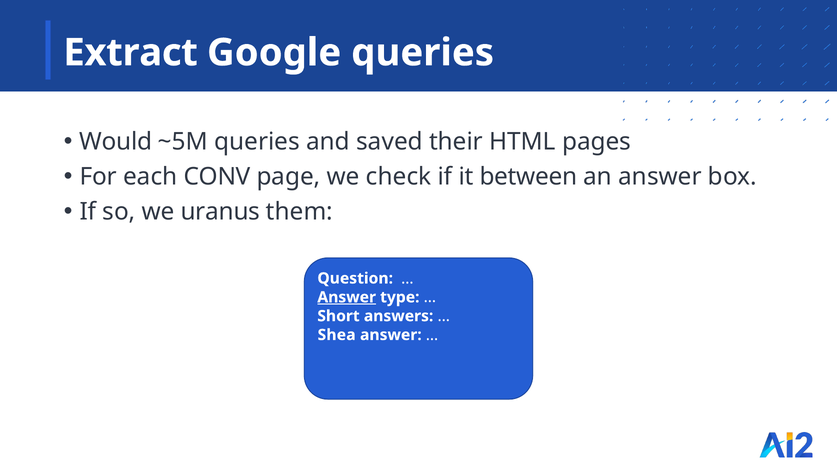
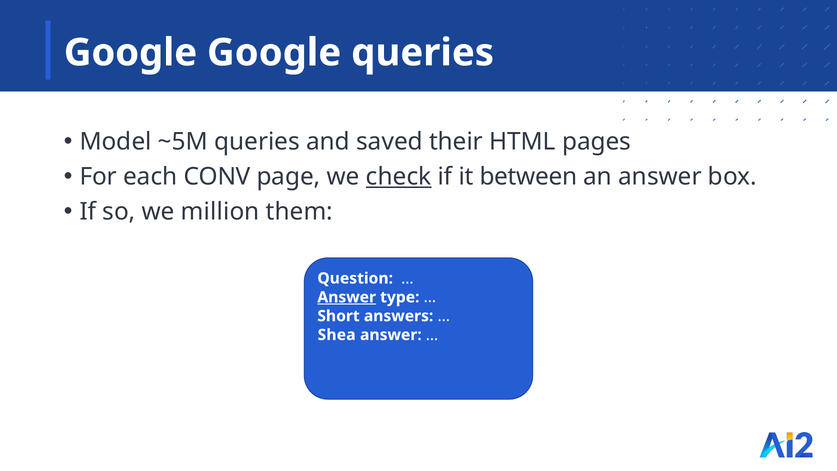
Extract: Extract -> Google (130, 53)
Would: Would -> Model (116, 142)
check underline: none -> present (399, 177)
uranus: uranus -> million (220, 212)
